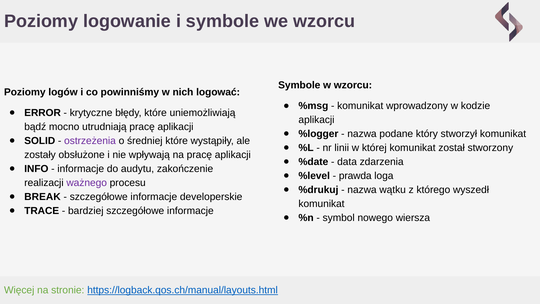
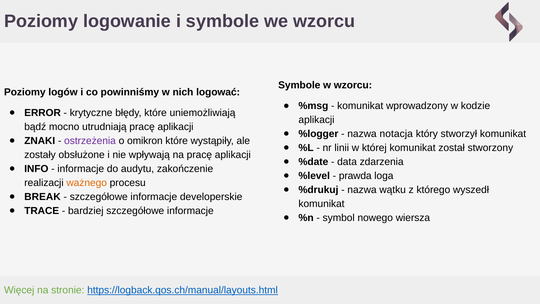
podane: podane -> notacja (396, 134)
SOLID: SOLID -> ZNAKI (40, 141)
średniej: średniej -> omikron (145, 141)
ważnego colour: purple -> orange (87, 183)
